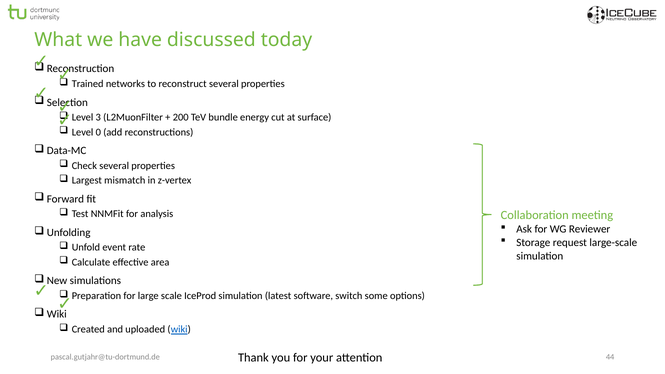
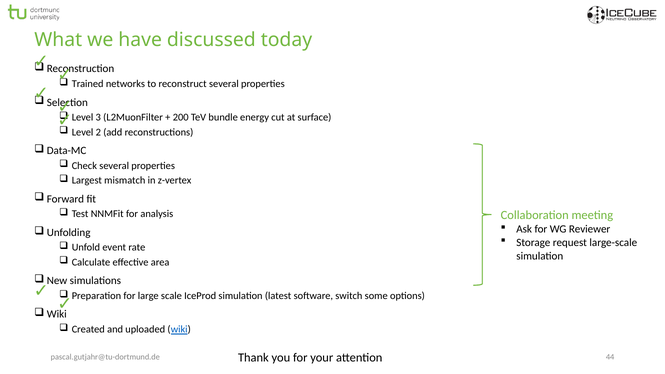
0: 0 -> 2 (98, 132)
